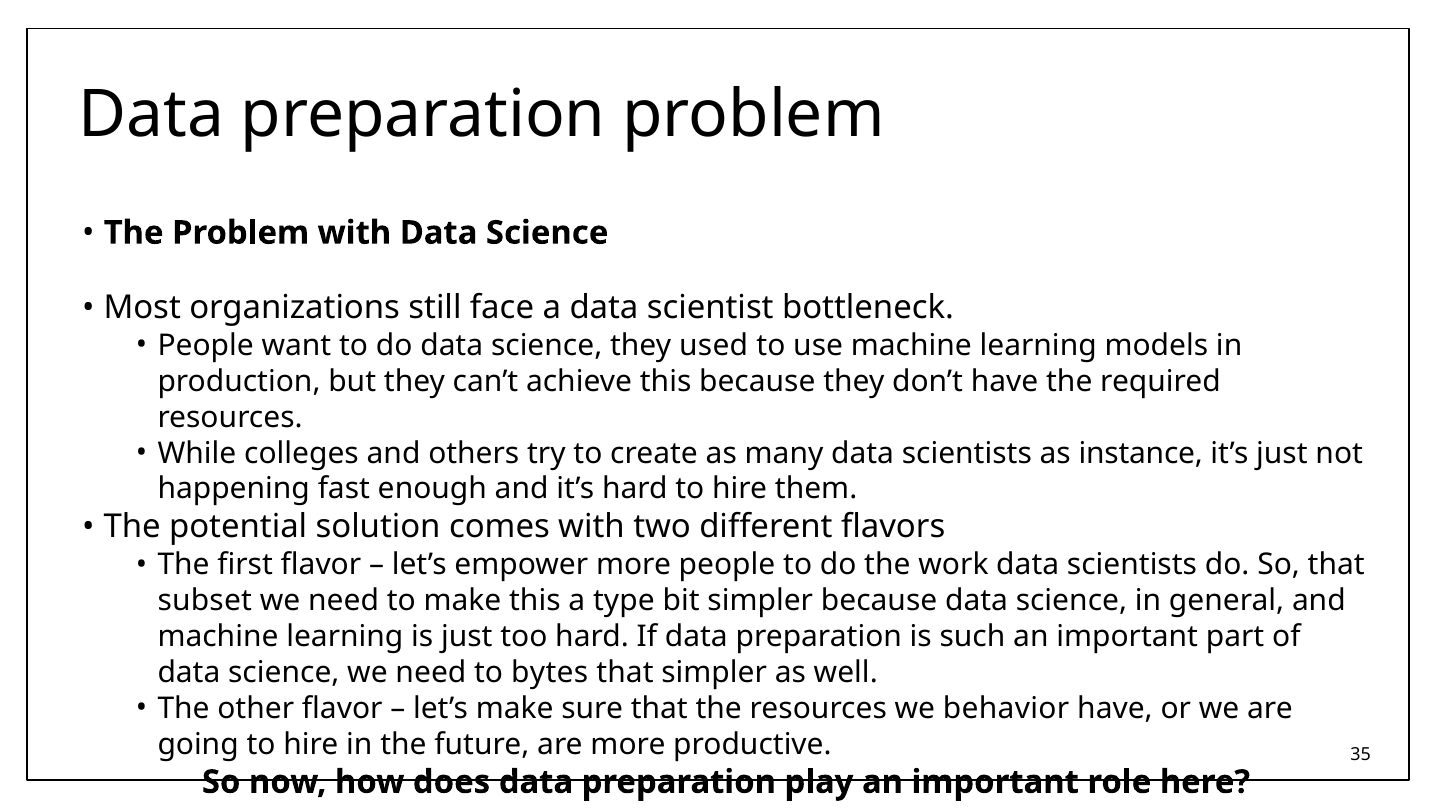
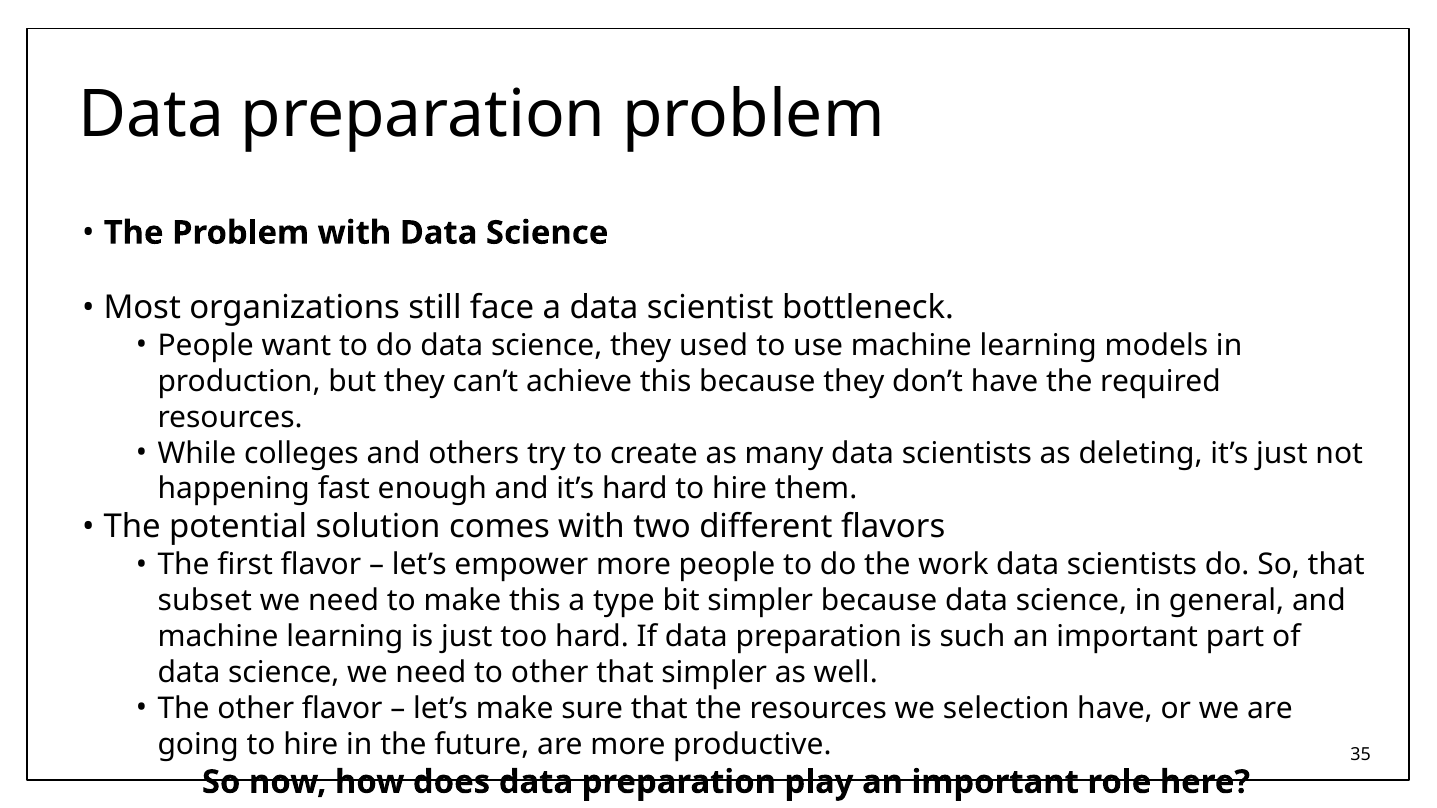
instance: instance -> deleting (1141, 453)
to bytes: bytes -> other (550, 673)
behavior: behavior -> selection (1006, 708)
